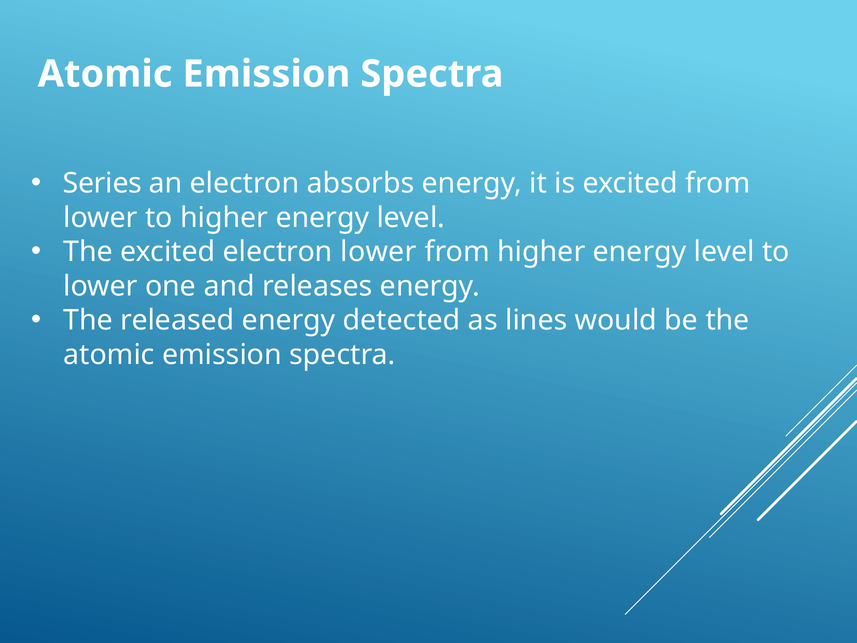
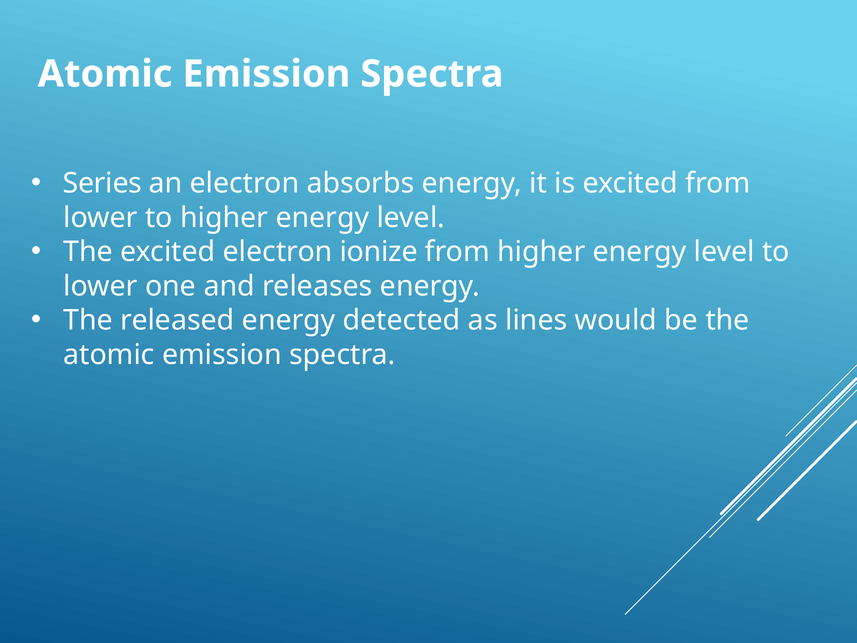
electron lower: lower -> ionize (379, 252)
